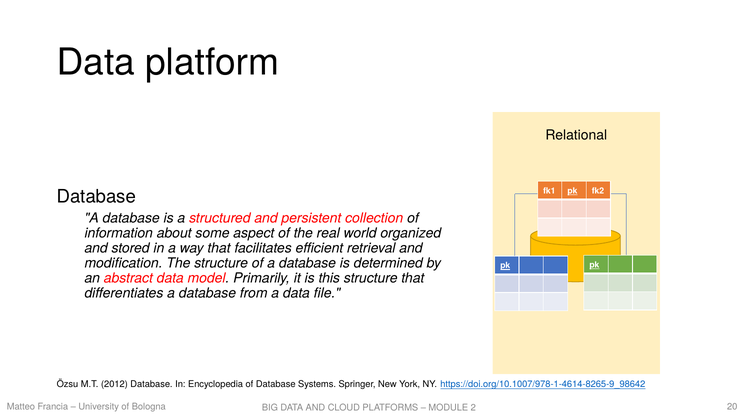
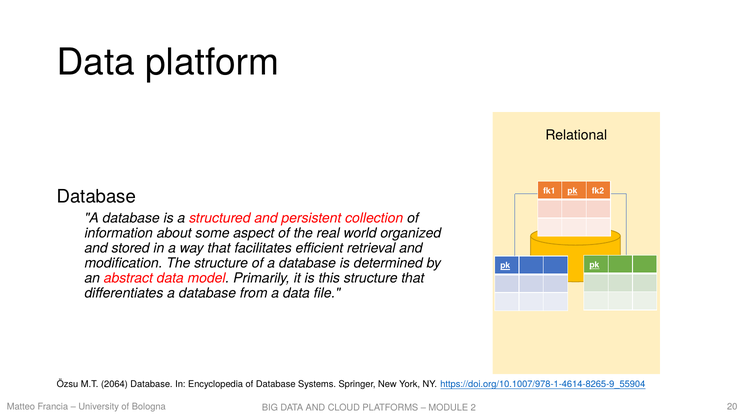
2012: 2012 -> 2064 (114, 384)
https://doi.org/10.1007/978-1-4614-8265-9_98642: https://doi.org/10.1007/978-1-4614-8265-9_98642 -> https://doi.org/10.1007/978-1-4614-8265-9_55904 (543, 384)
